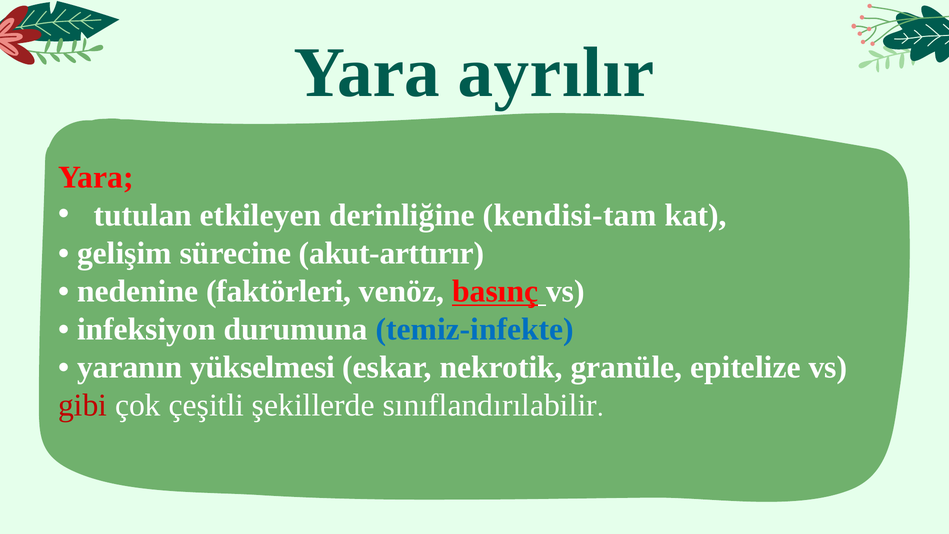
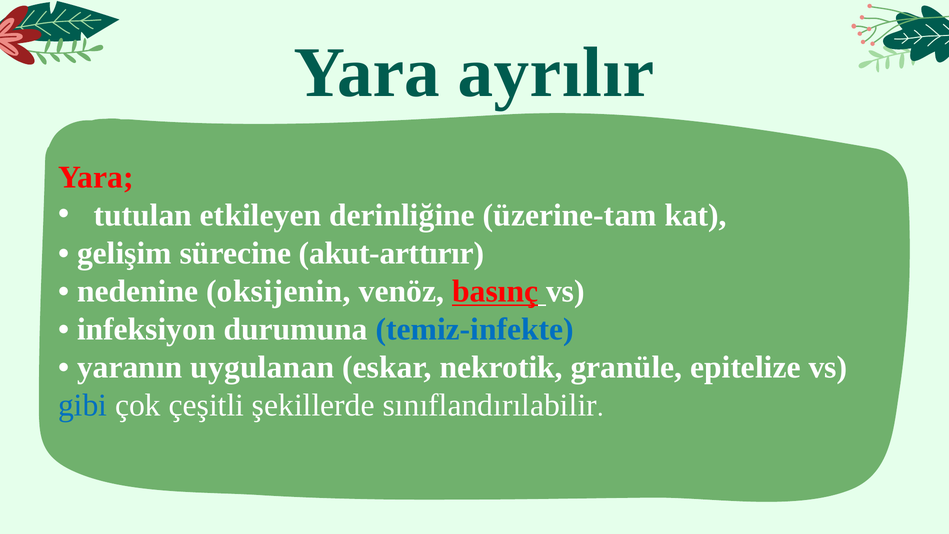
kendisi-tam: kendisi-tam -> üzerine-tam (570, 215)
faktörleri: faktörleri -> oksijenin (278, 291)
yükselmesi: yükselmesi -> uygulanan (262, 367)
gibi colour: red -> blue (83, 405)
